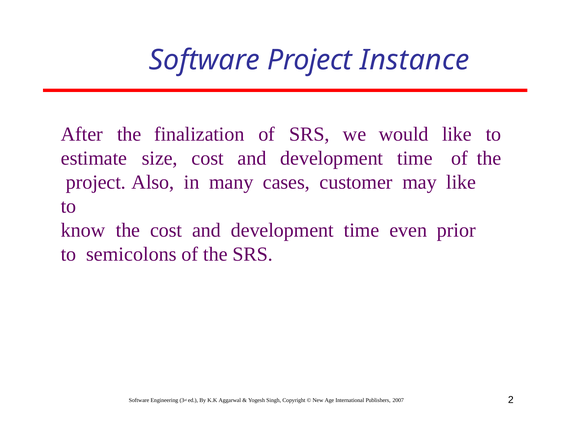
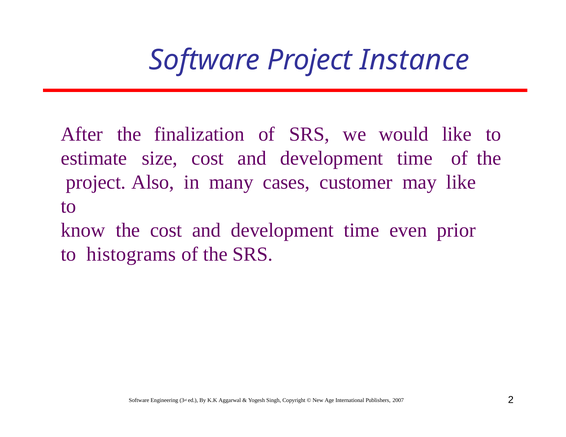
semicolons: semicolons -> histograms (131, 255)
